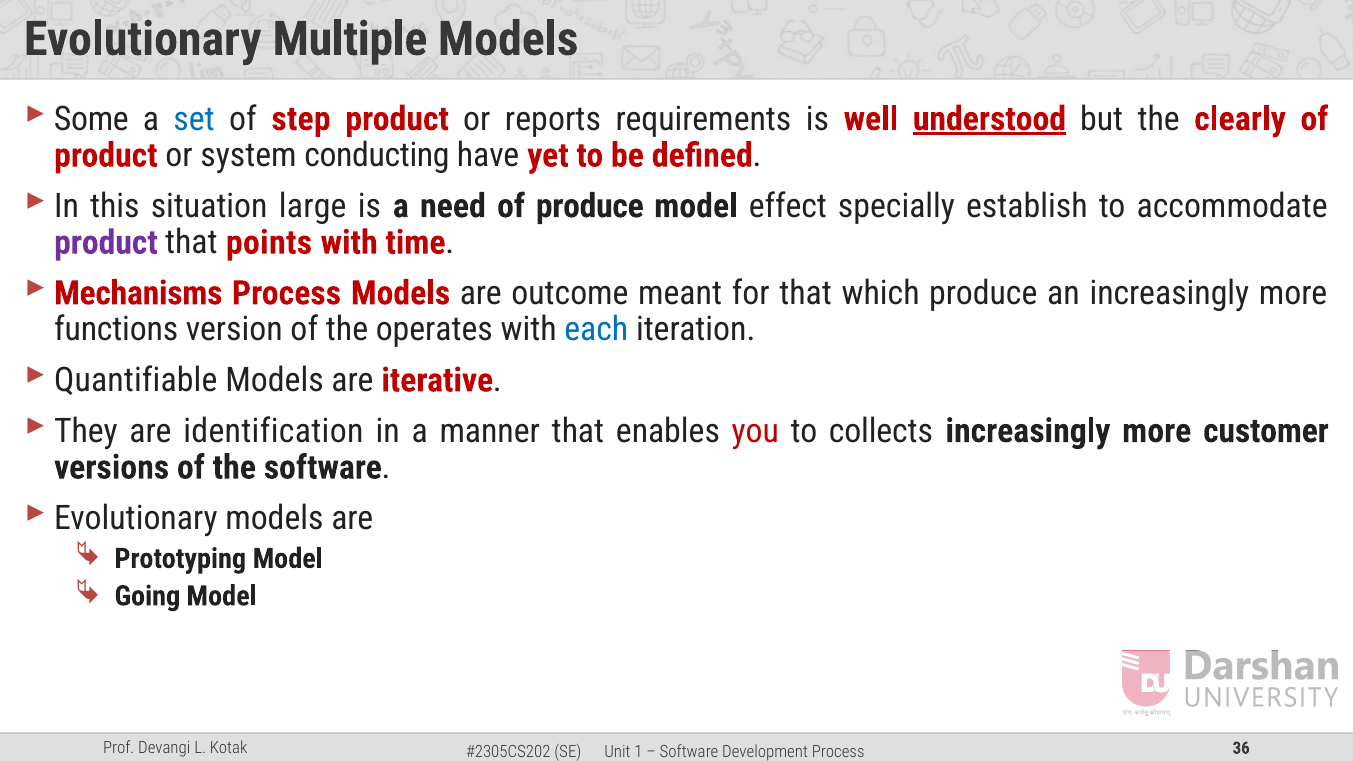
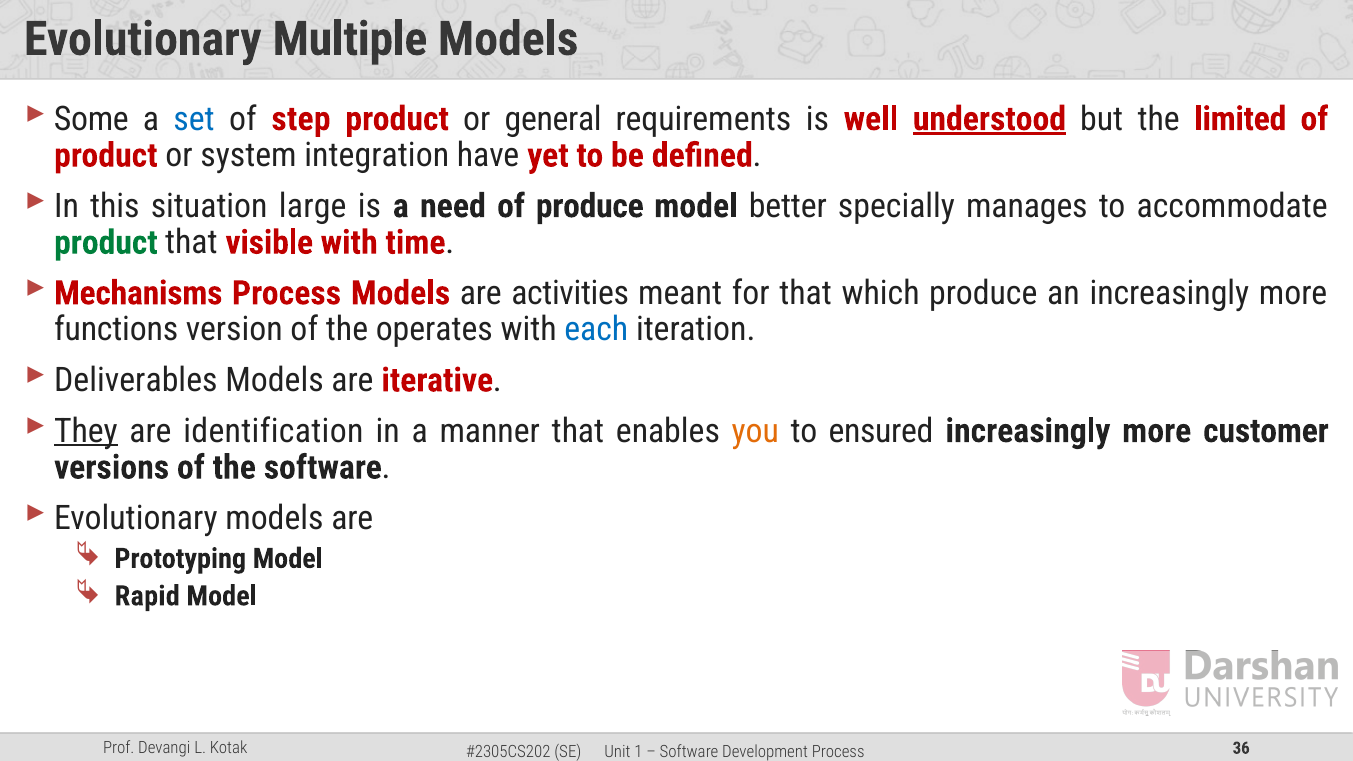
reports: reports -> general (553, 119)
clearly: clearly -> limited (1240, 119)
conducting: conducting -> integration (377, 155)
effect: effect -> better (788, 206)
establish: establish -> manages (1027, 206)
product colour: purple -> green (106, 243)
points: points -> visible (269, 243)
outcome: outcome -> activities (570, 293)
Quantifiable: Quantifiable -> Deliverables (136, 380)
They underline: none -> present (86, 431)
you colour: red -> orange (755, 431)
collects: collects -> ensured (881, 431)
Going: Going -> Rapid (147, 596)
